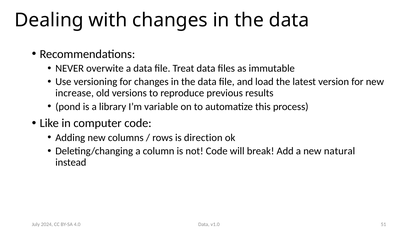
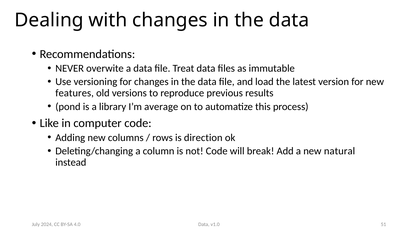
increase: increase -> features (75, 93)
variable: variable -> average (161, 107)
